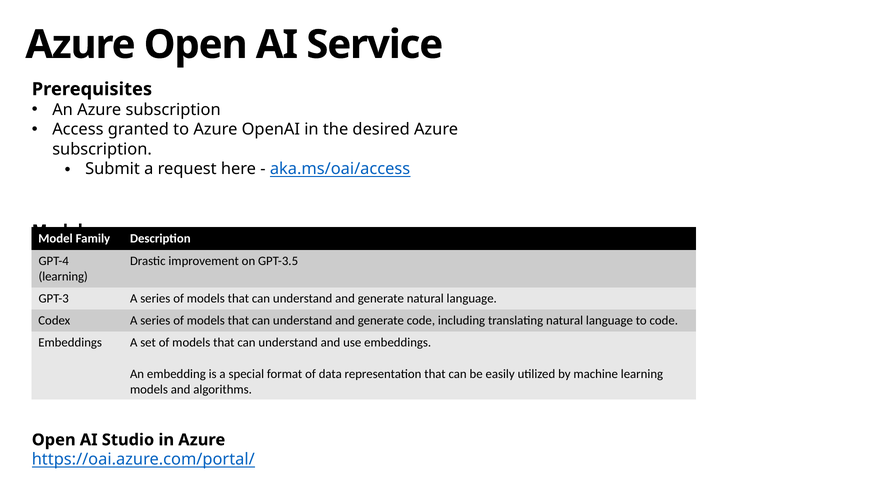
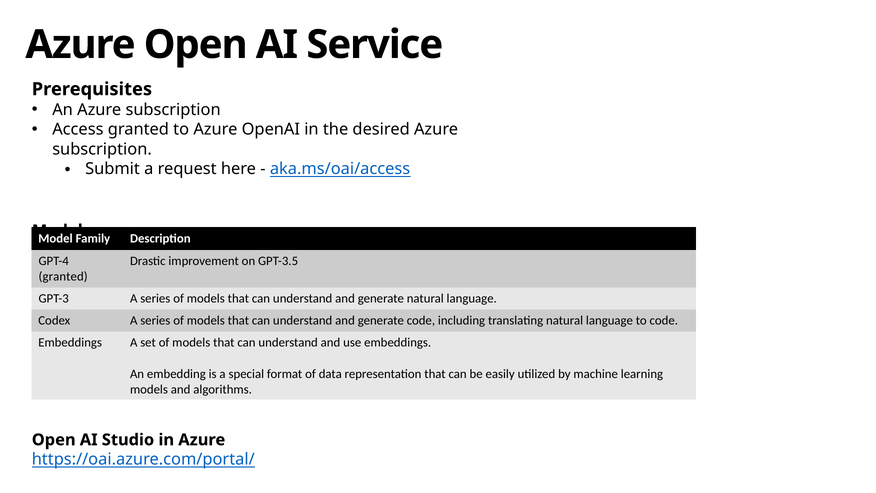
learning: learning -> granted (63, 277)
